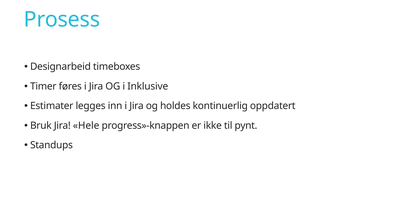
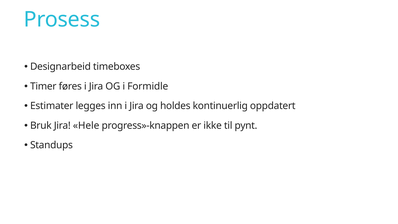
Inklusive: Inklusive -> Formidle (148, 86)
